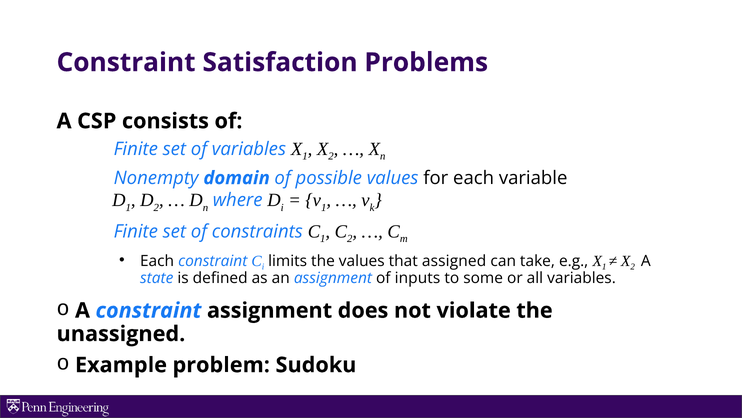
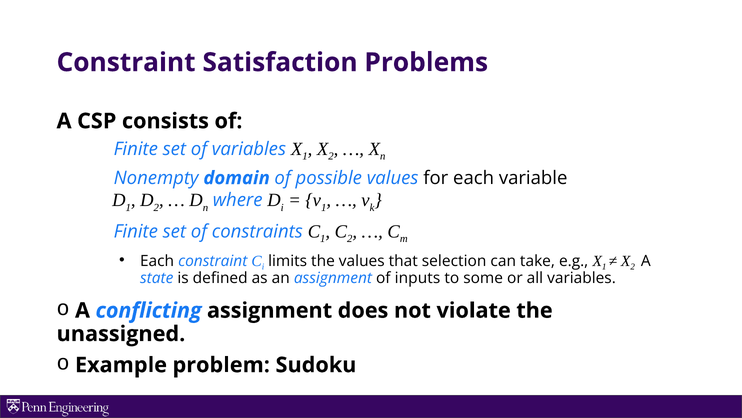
assigned: assigned -> selection (454, 261)
A constraint: constraint -> conflicting (149, 310)
